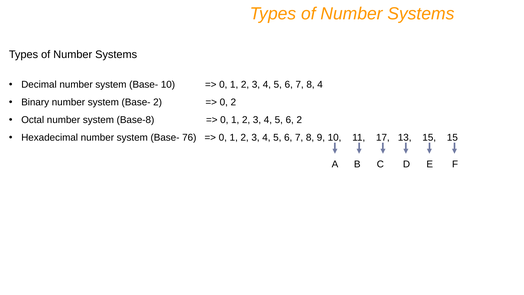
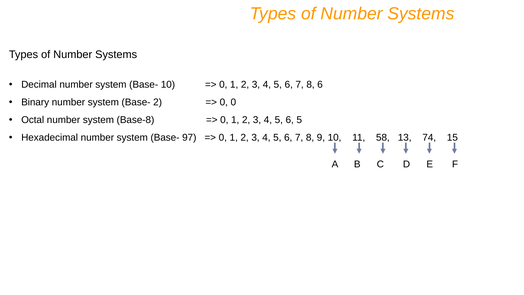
8 4: 4 -> 6 (320, 85)
0 2: 2 -> 0 (233, 102)
6 2: 2 -> 5 (299, 120)
76: 76 -> 97 (189, 138)
17: 17 -> 58 (383, 138)
13 15: 15 -> 74 (429, 138)
